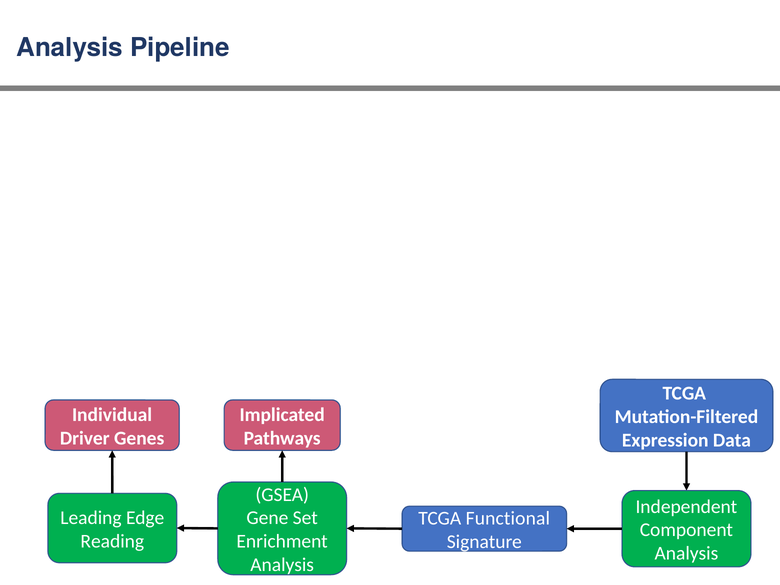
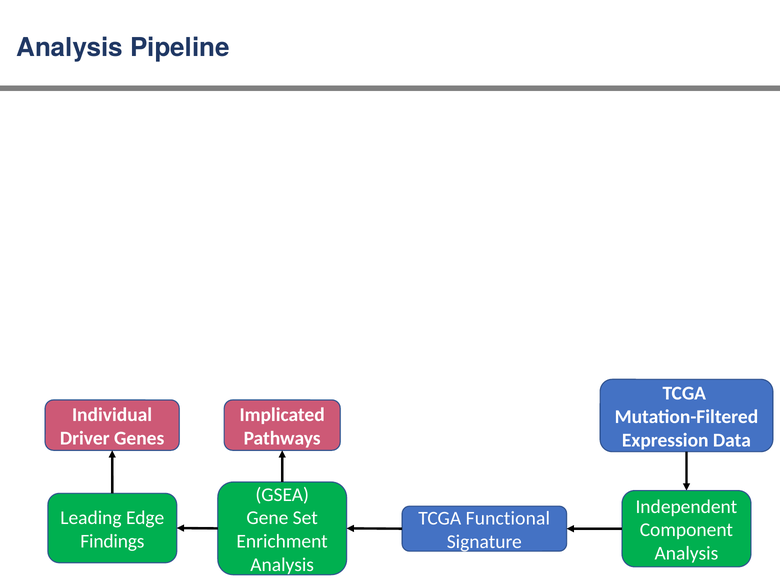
Reading: Reading -> Findings (112, 541)
